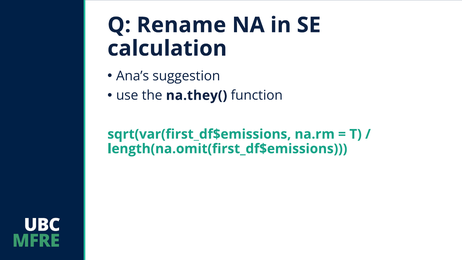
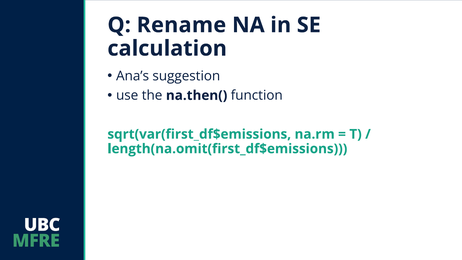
na.they(: na.they( -> na.then( (197, 95)
